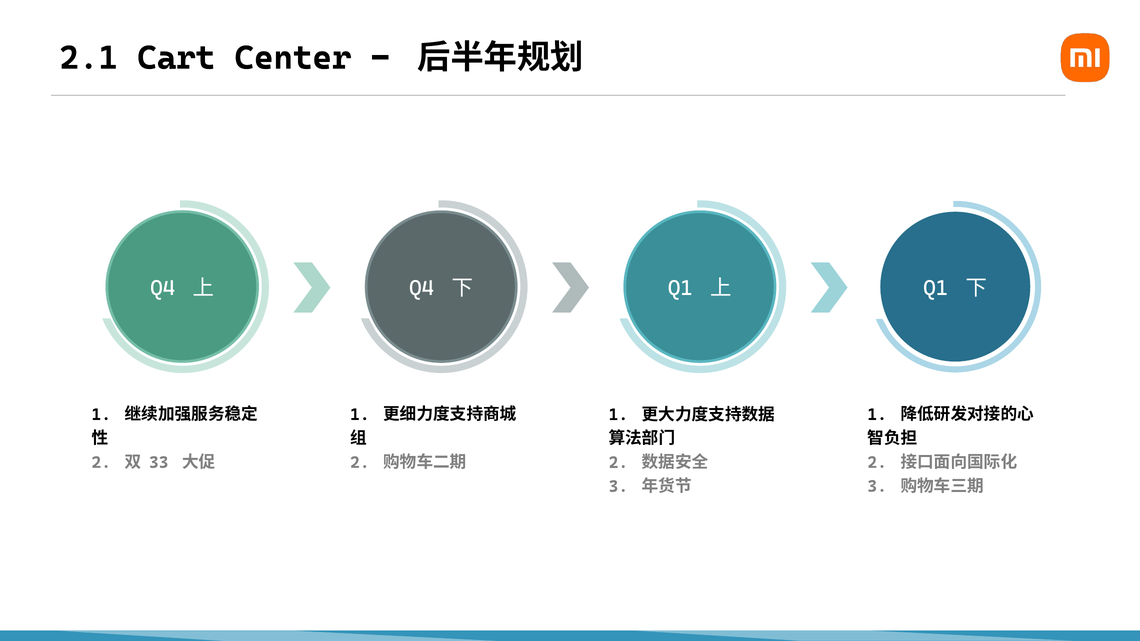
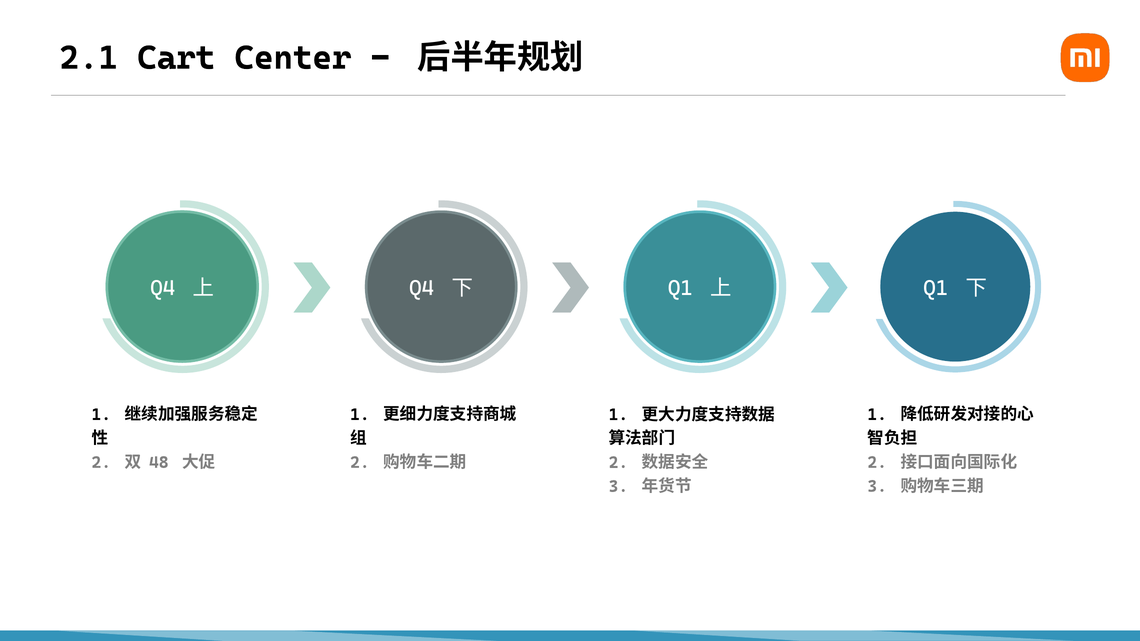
33: 33 -> 48 (159, 463)
